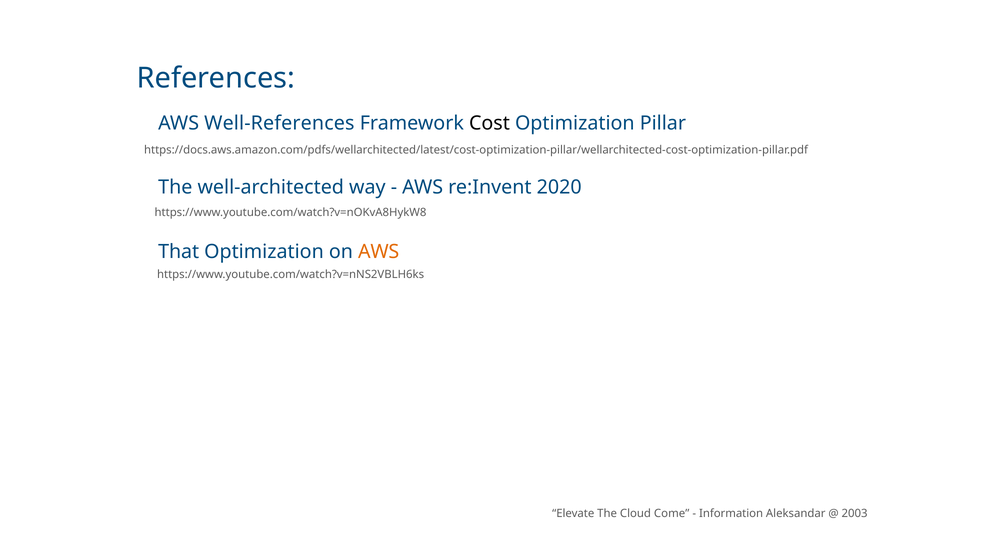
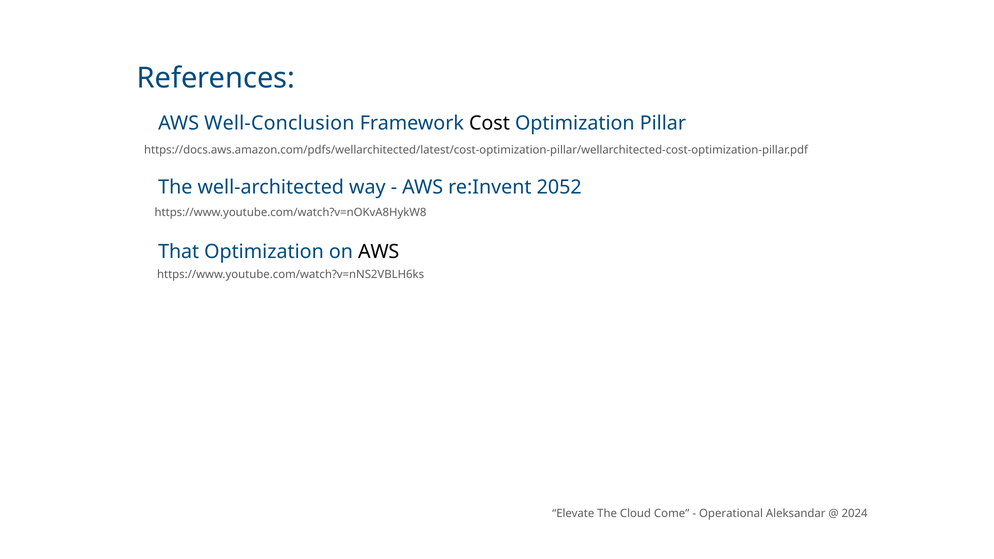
Well-References: Well-References -> Well-Conclusion (279, 123)
2020: 2020 -> 2052 (559, 187)
AWS colour: orange -> black (379, 252)
Information: Information -> Operational (731, 514)
2003: 2003 -> 2024 (855, 514)
